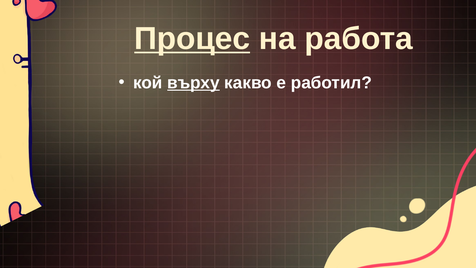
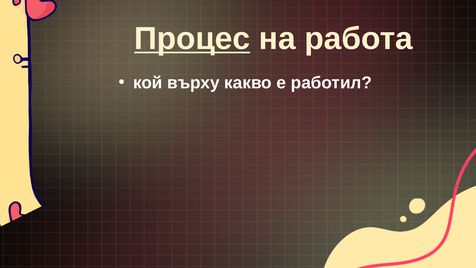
върху underline: present -> none (193, 83)
